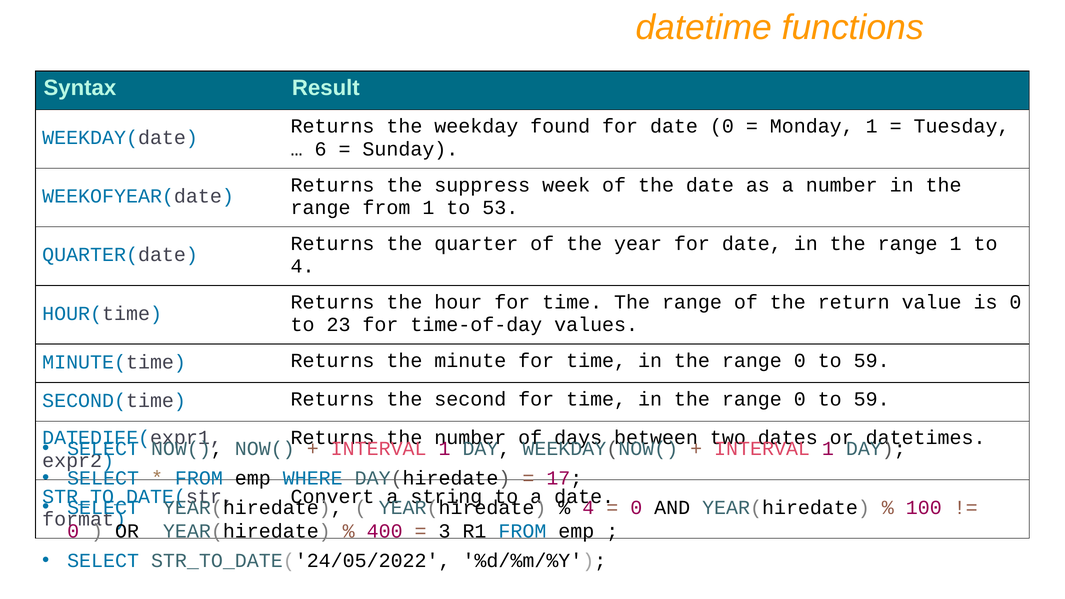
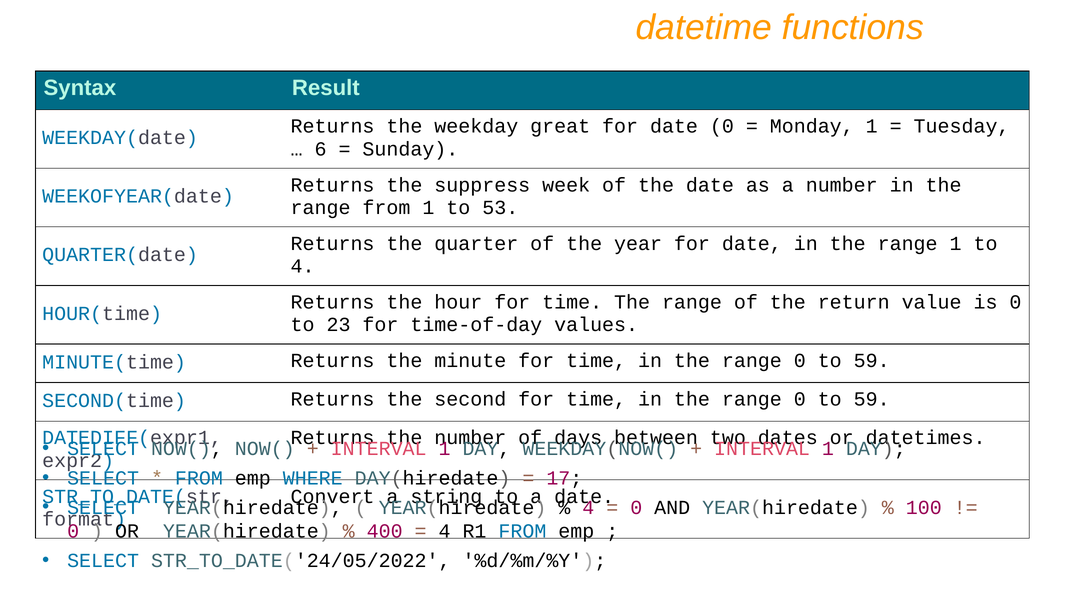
found: found -> great (560, 126)
3: 3 -> 4 (445, 531)
